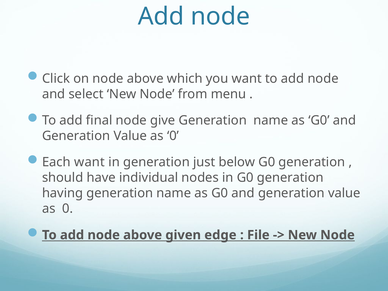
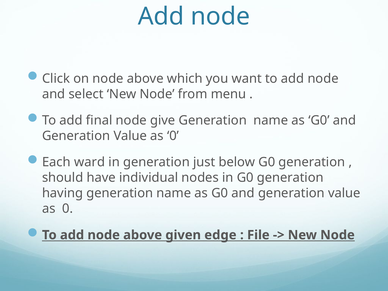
Each want: want -> ward (89, 162)
